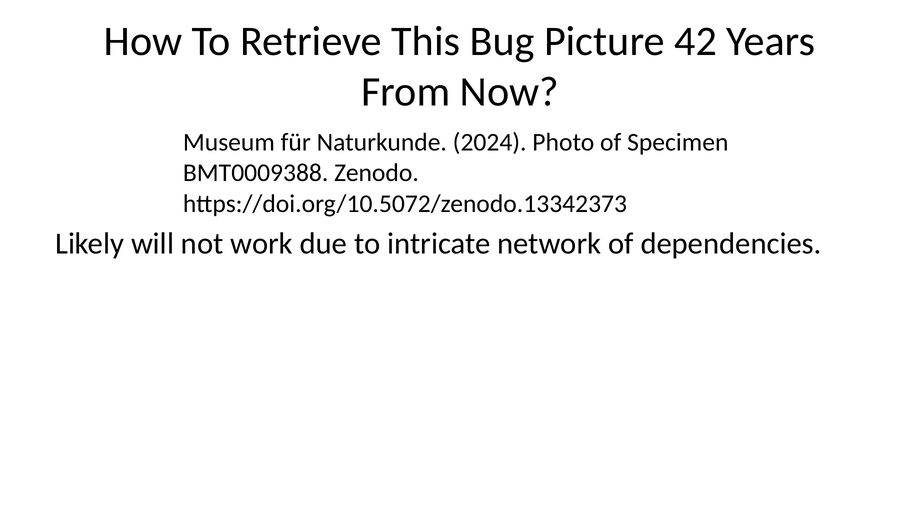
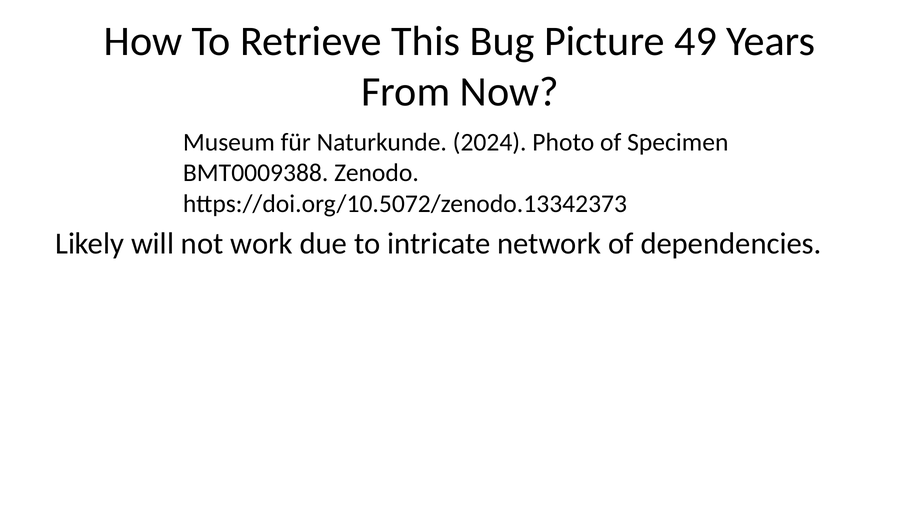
42: 42 -> 49 (696, 41)
